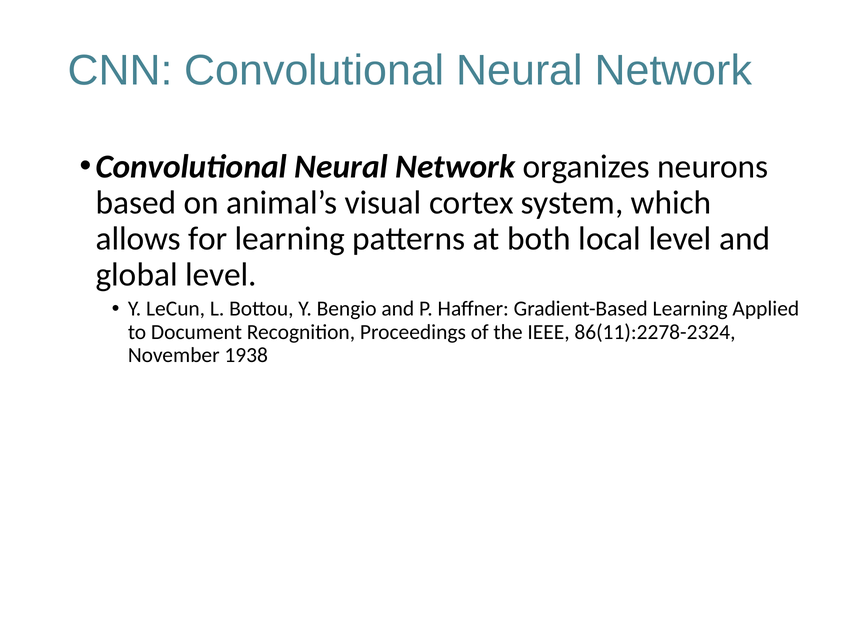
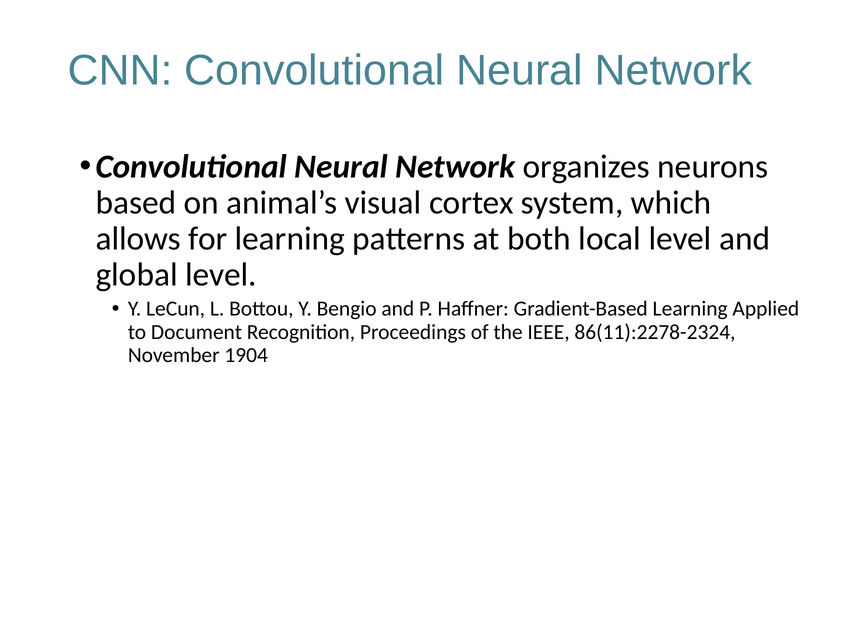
1938: 1938 -> 1904 (246, 355)
